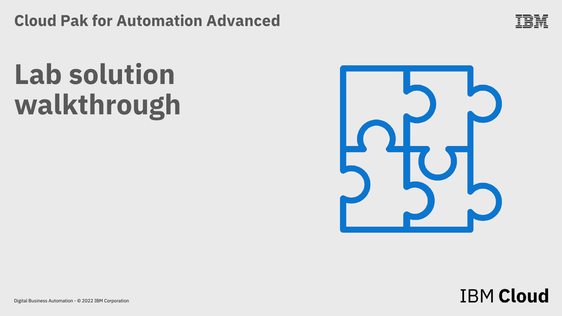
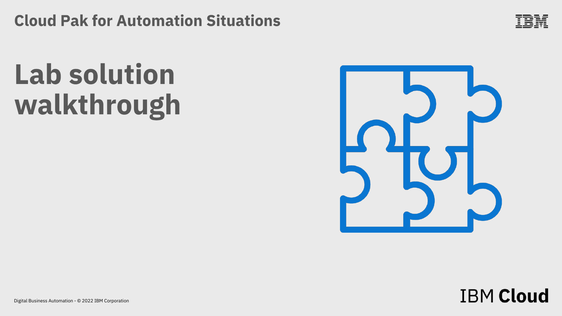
Advanced: Advanced -> Situations (243, 21)
